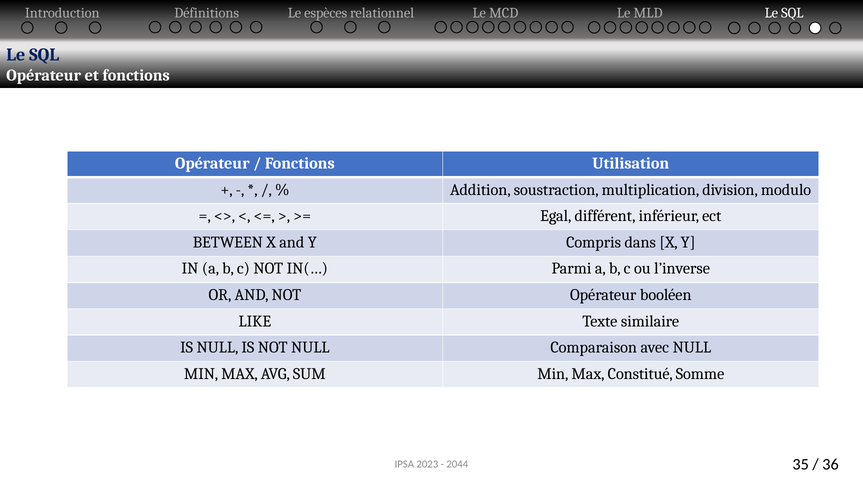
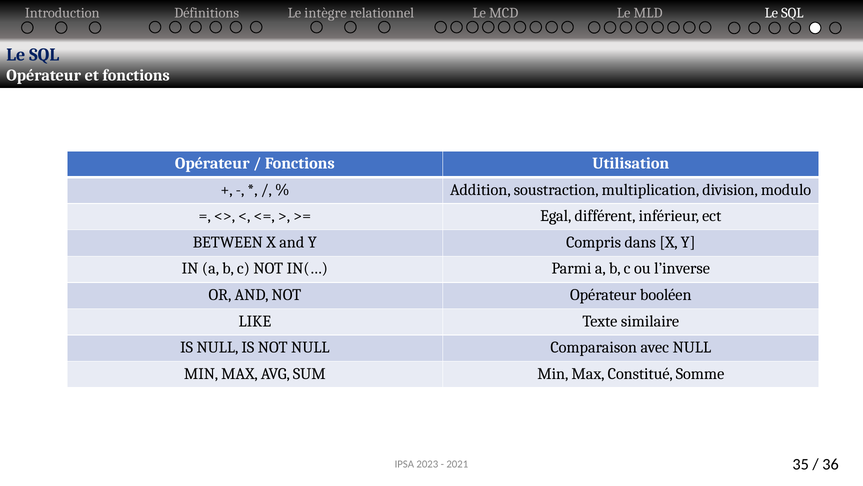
espèces: espèces -> intègre (326, 13)
2044: 2044 -> 2021 (457, 463)
